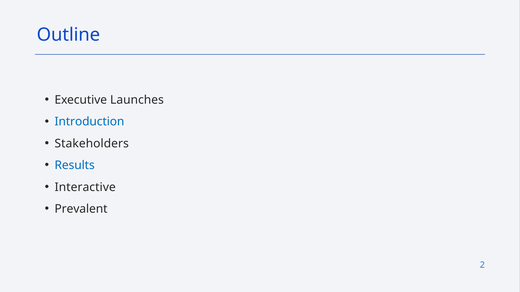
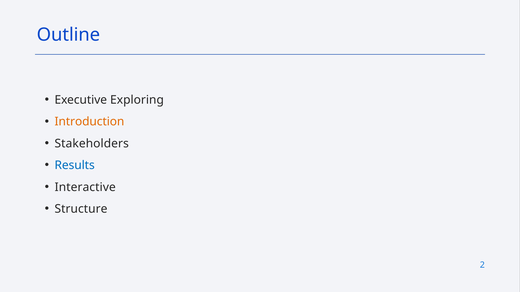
Launches: Launches -> Exploring (137, 100)
Introduction colour: blue -> orange (89, 122)
Prevalent: Prevalent -> Structure (81, 209)
